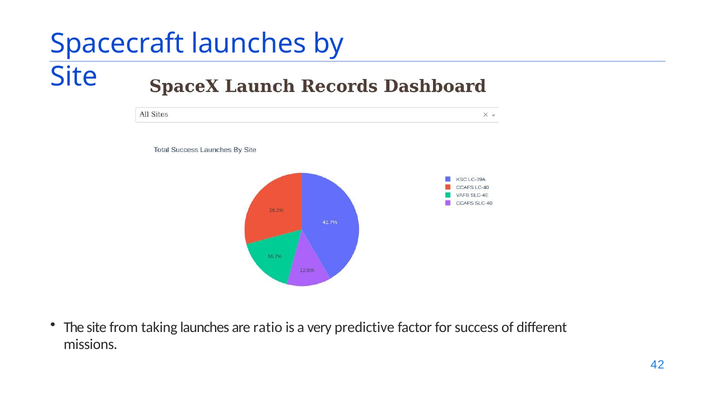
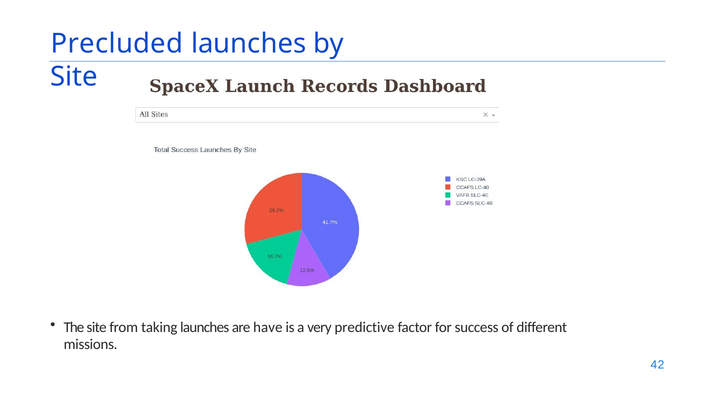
Spacecraft: Spacecraft -> Precluded (117, 44)
ratio: ratio -> have (268, 327)
